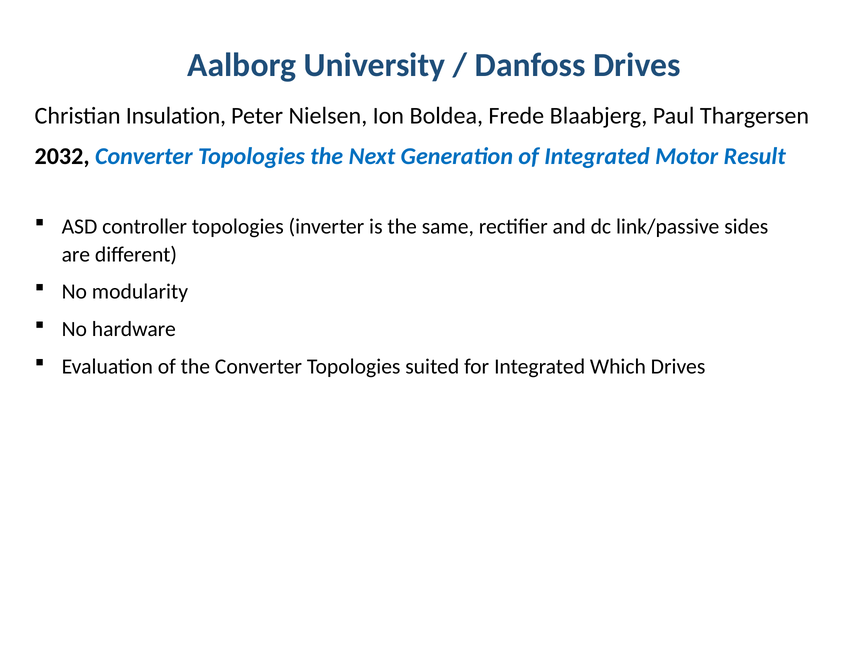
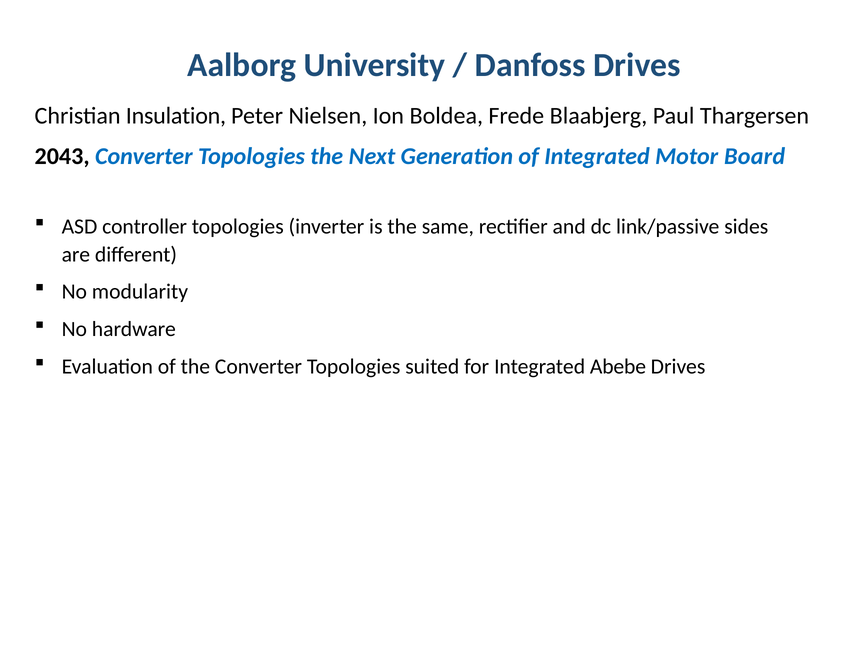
2032: 2032 -> 2043 (62, 157)
Result: Result -> Board (755, 157)
Which: Which -> Abebe (618, 367)
